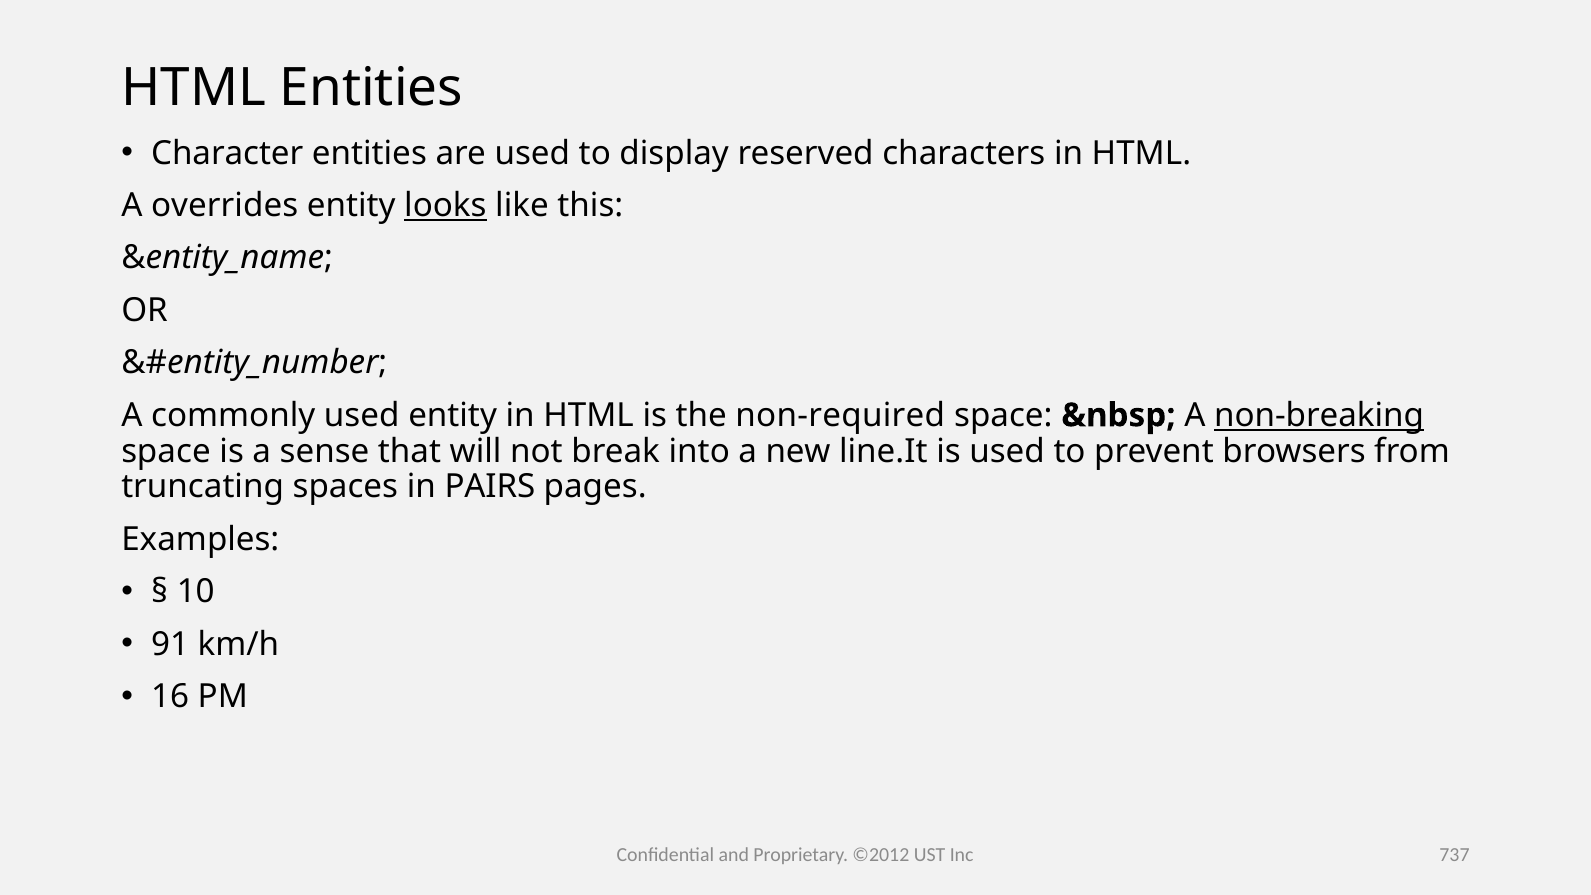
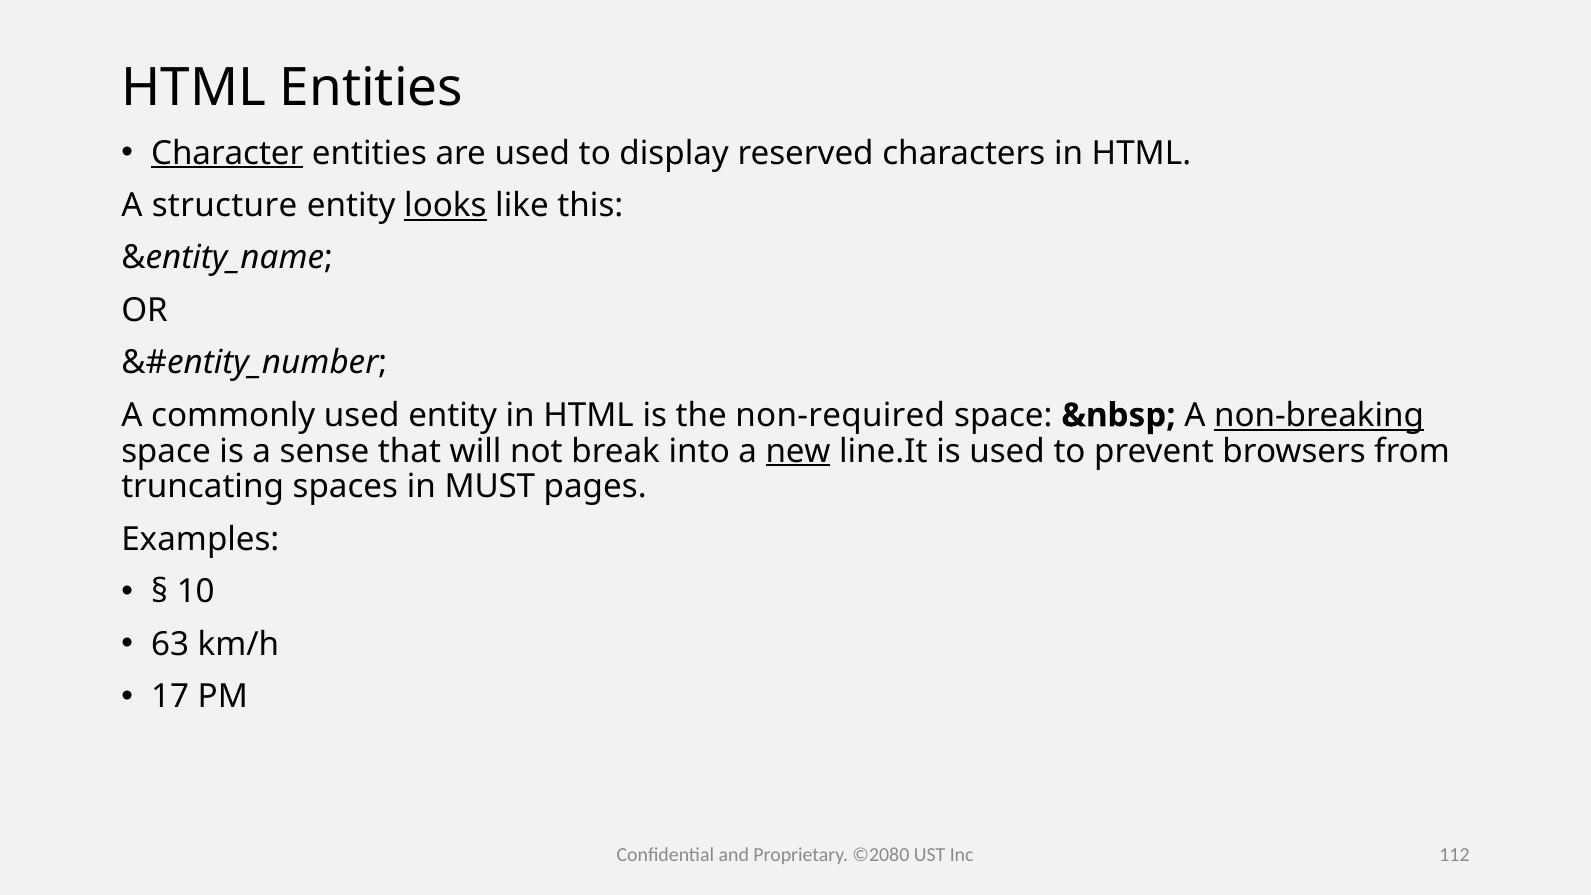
Character underline: none -> present (227, 153)
overrides: overrides -> structure (225, 206)
new underline: none -> present (798, 451)
PAIRS: PAIRS -> MUST (490, 487)
91: 91 -> 63 (170, 644)
16: 16 -> 17 (170, 697)
©2012: ©2012 -> ©2080 (881, 854)
737: 737 -> 112 (1455, 854)
